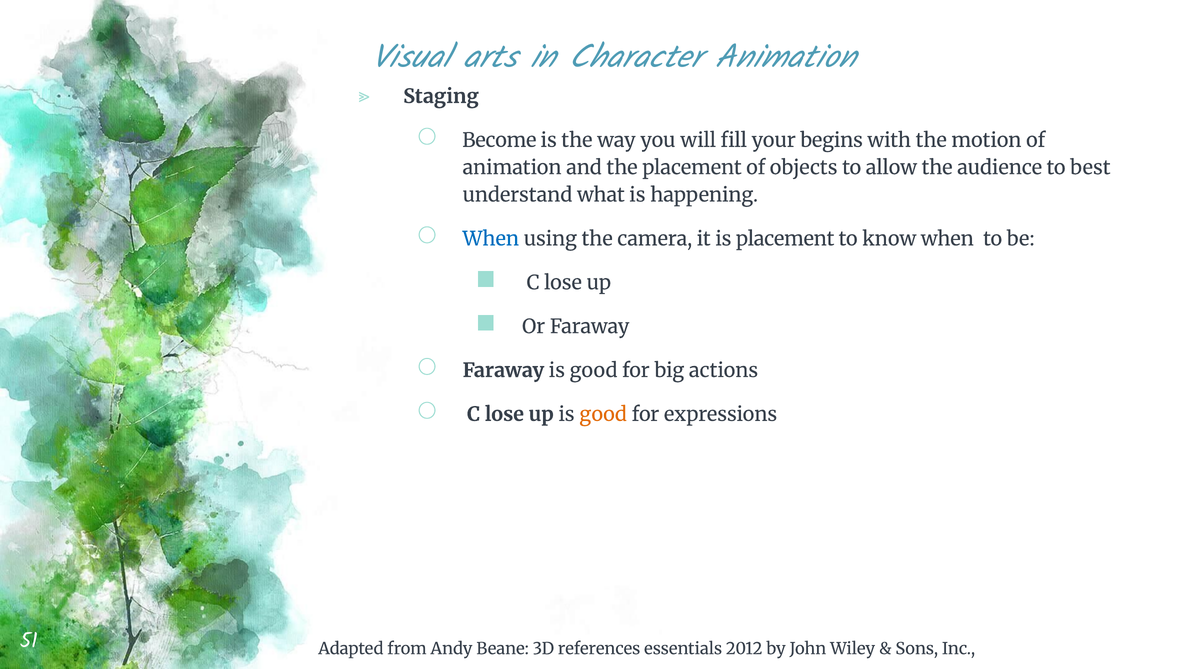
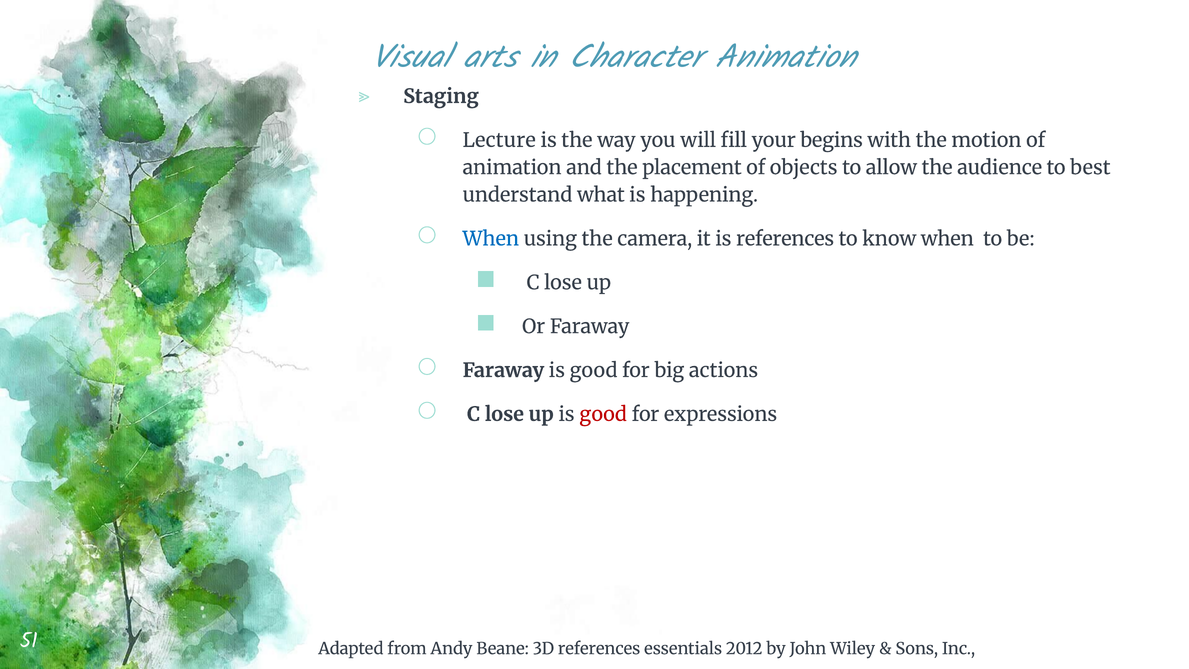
Become: Become -> Lecture (499, 140)
is placement: placement -> references (785, 239)
good colour: orange -> red (603, 414)
